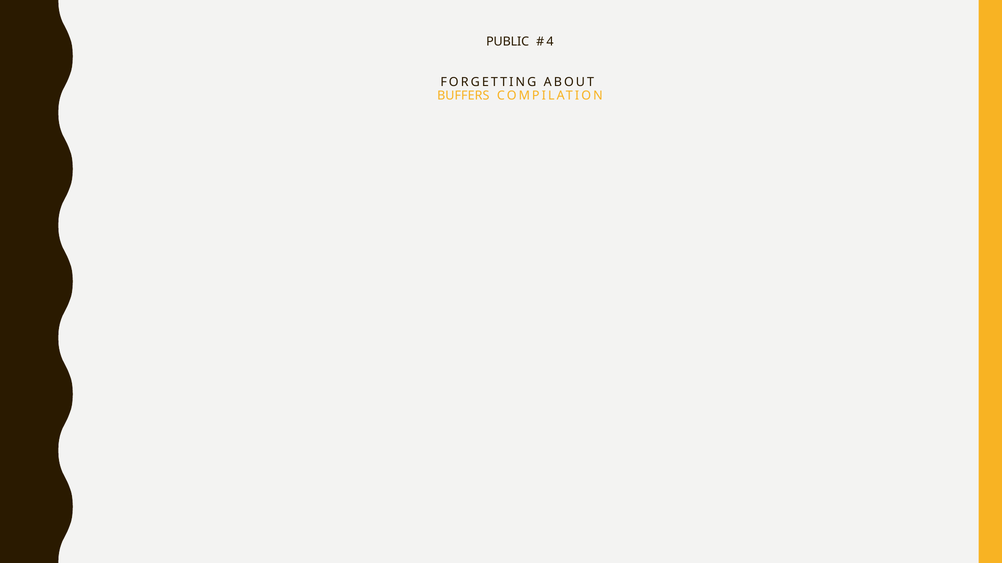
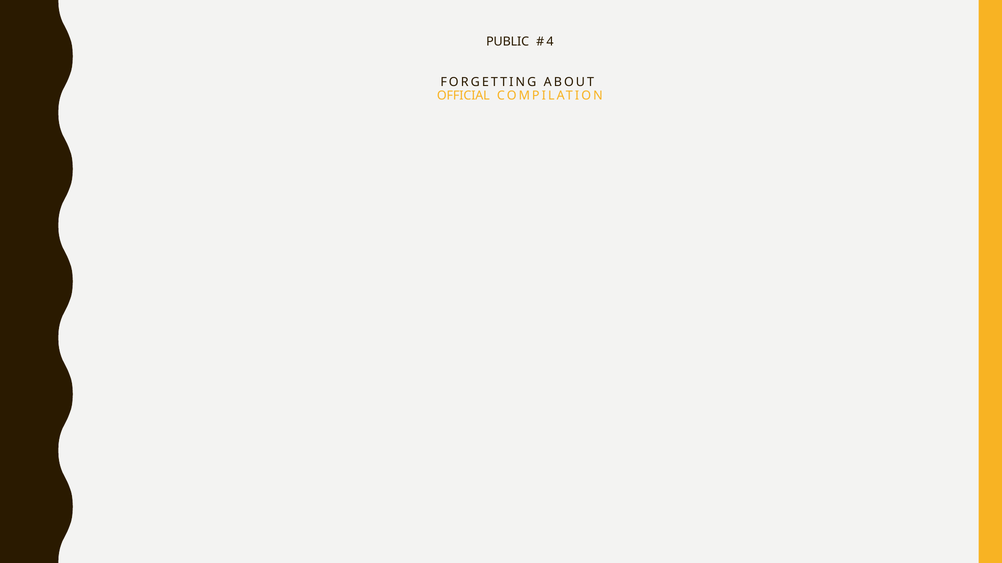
BUFFERS: BUFFERS -> OFFICIAL (463, 96)
